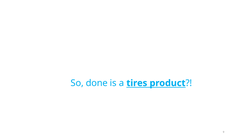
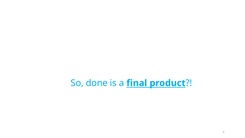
tires: tires -> final (137, 83)
